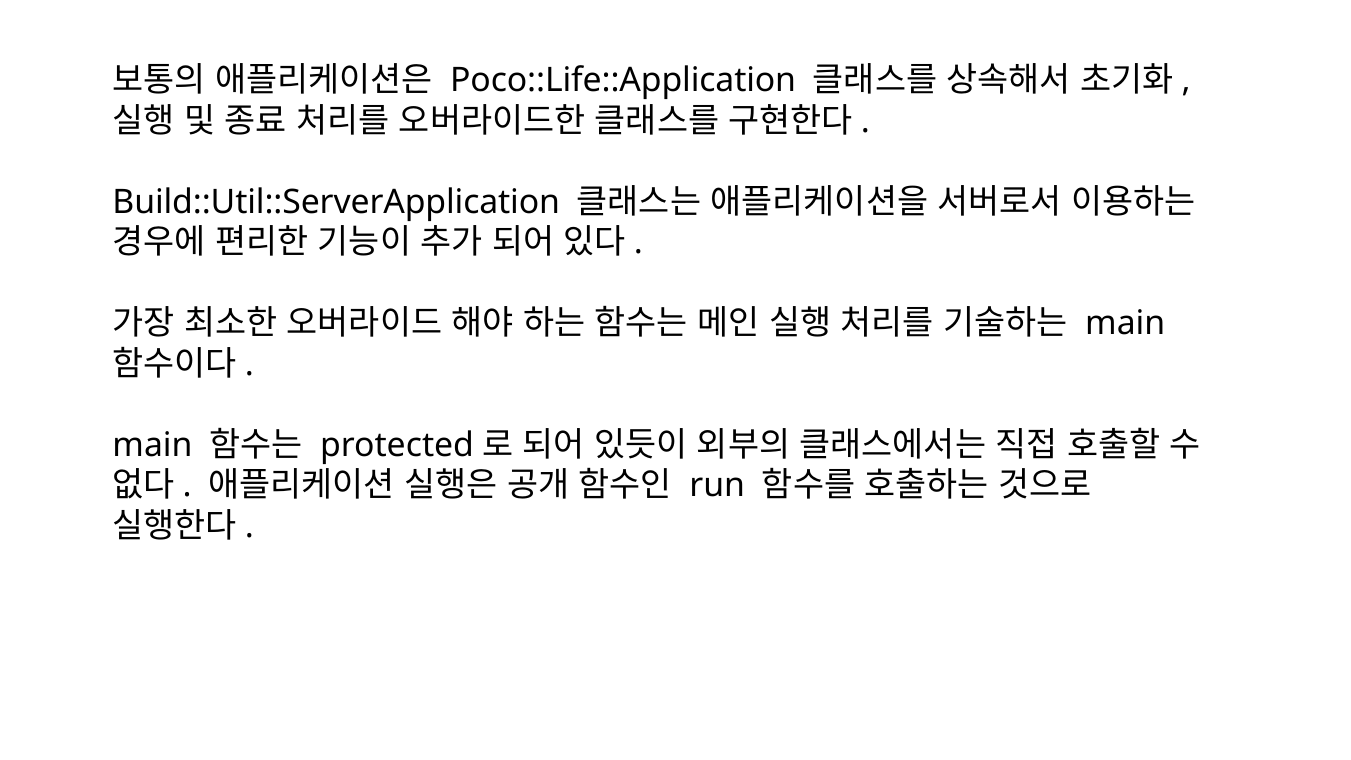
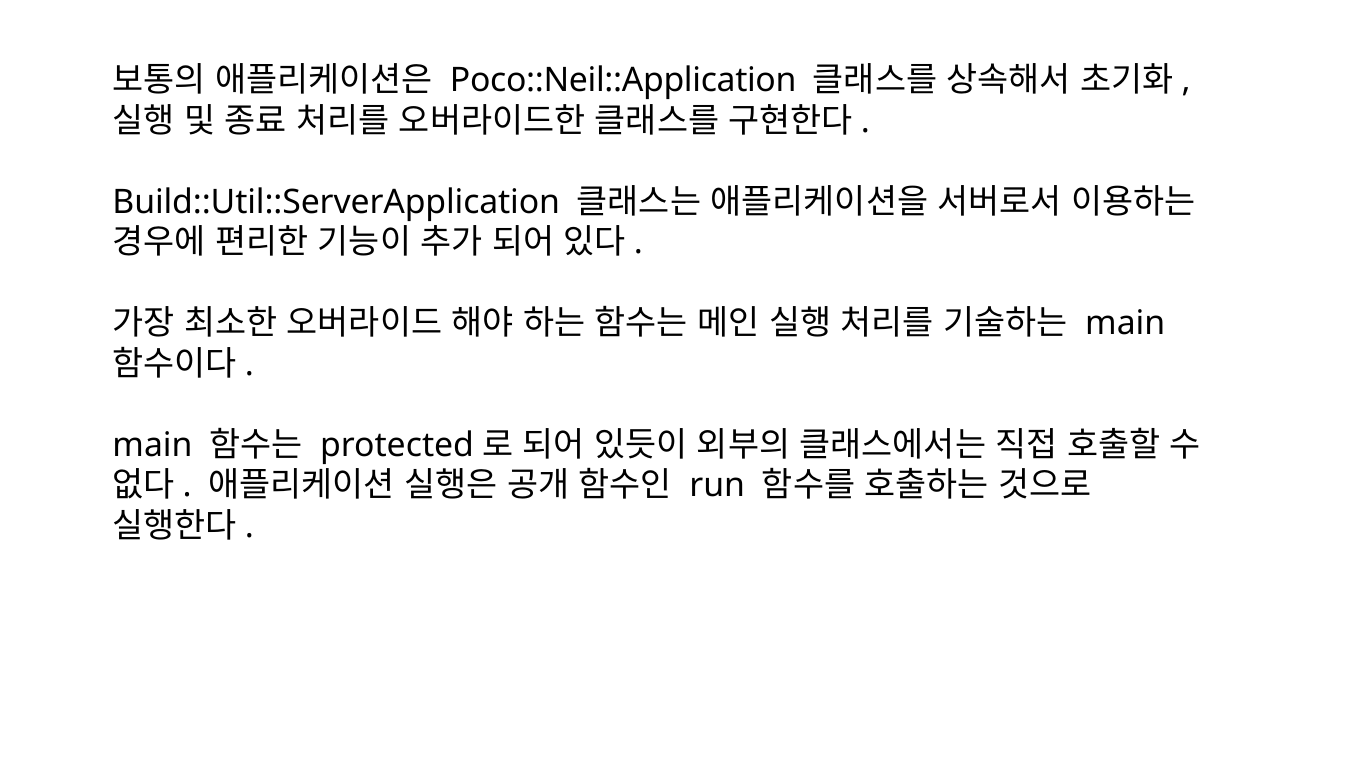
Poco::Life::Application: Poco::Life::Application -> Poco::Neil::Application (623, 80)
